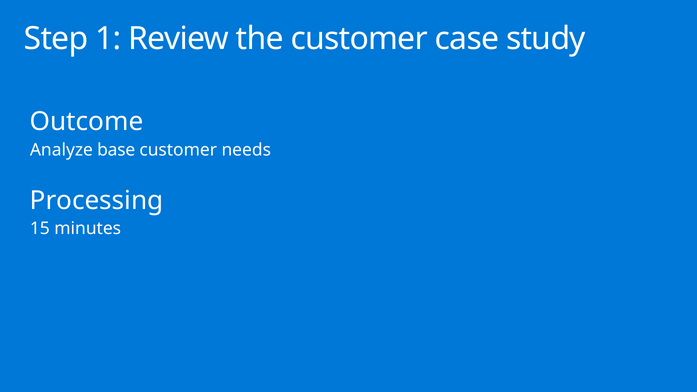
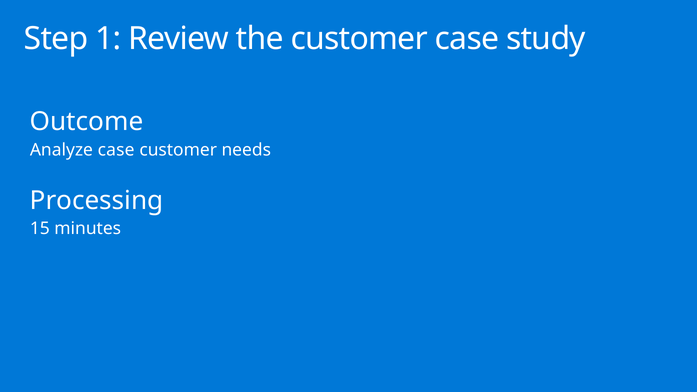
Analyze base: base -> case (116, 150)
